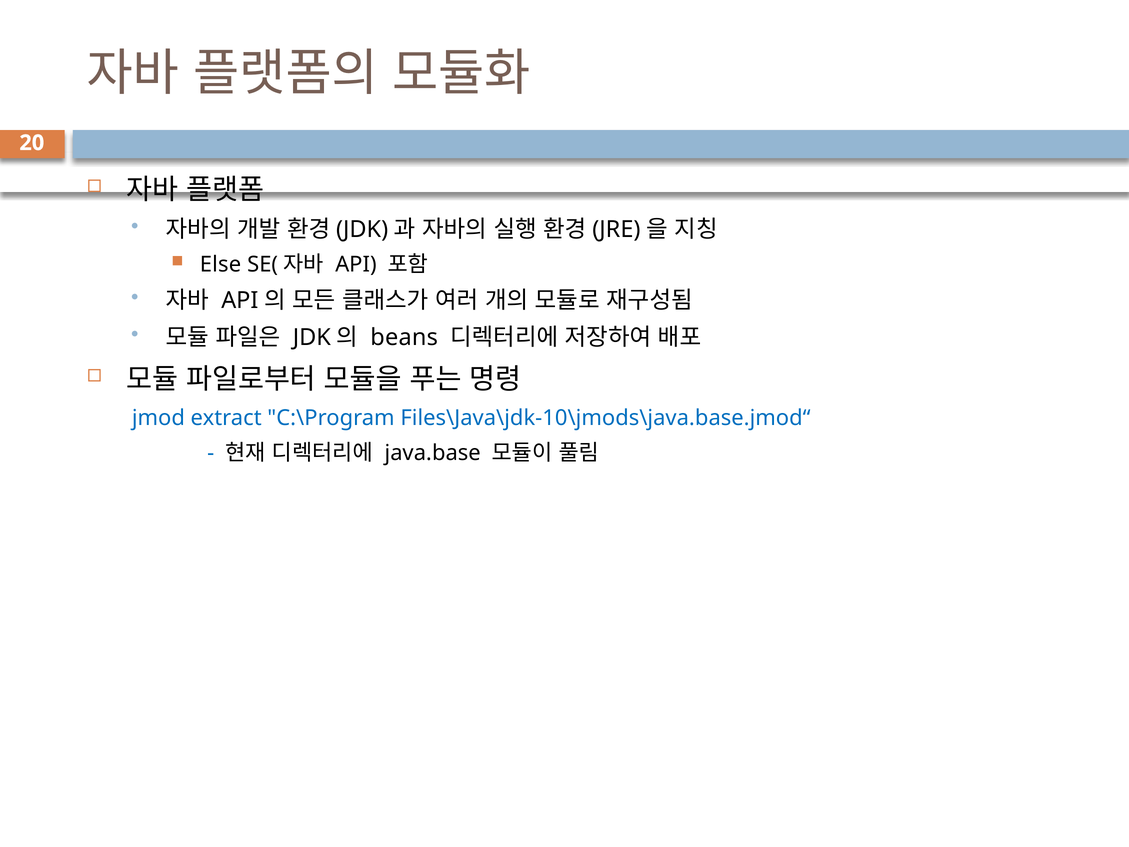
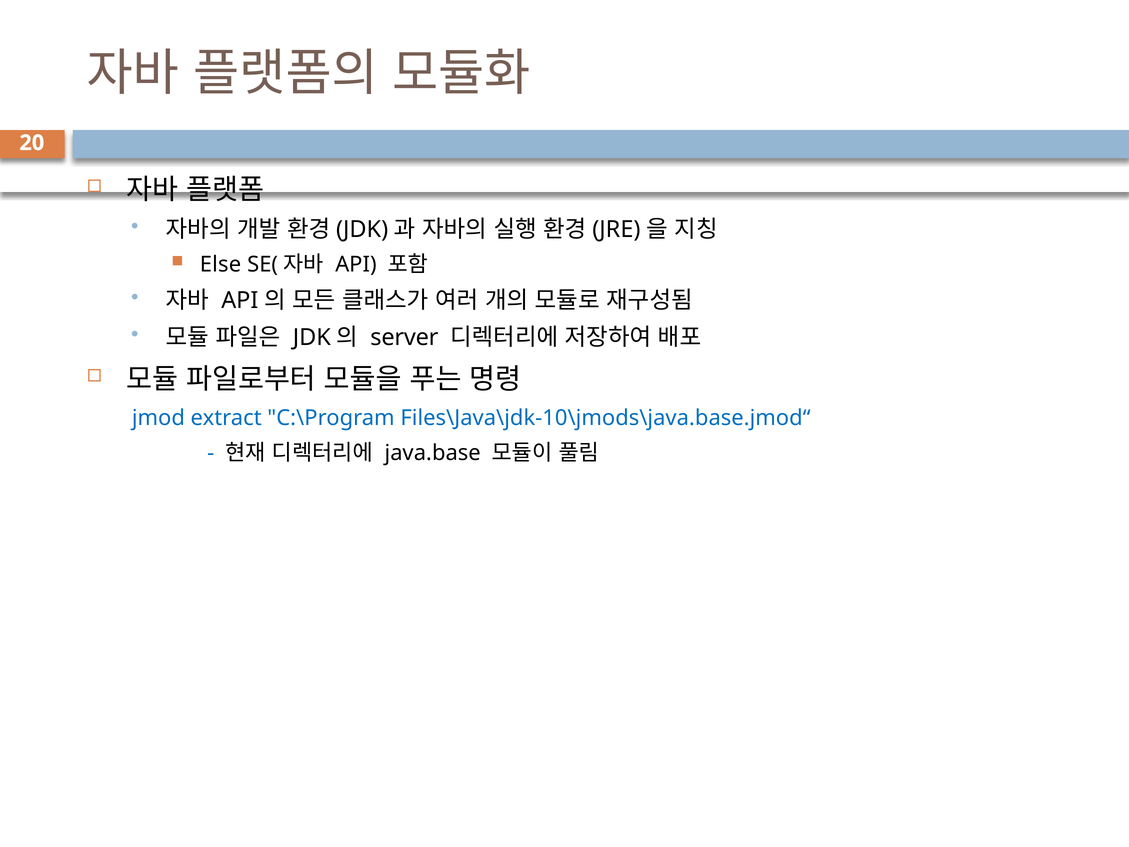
beans: beans -> server (404, 337)
